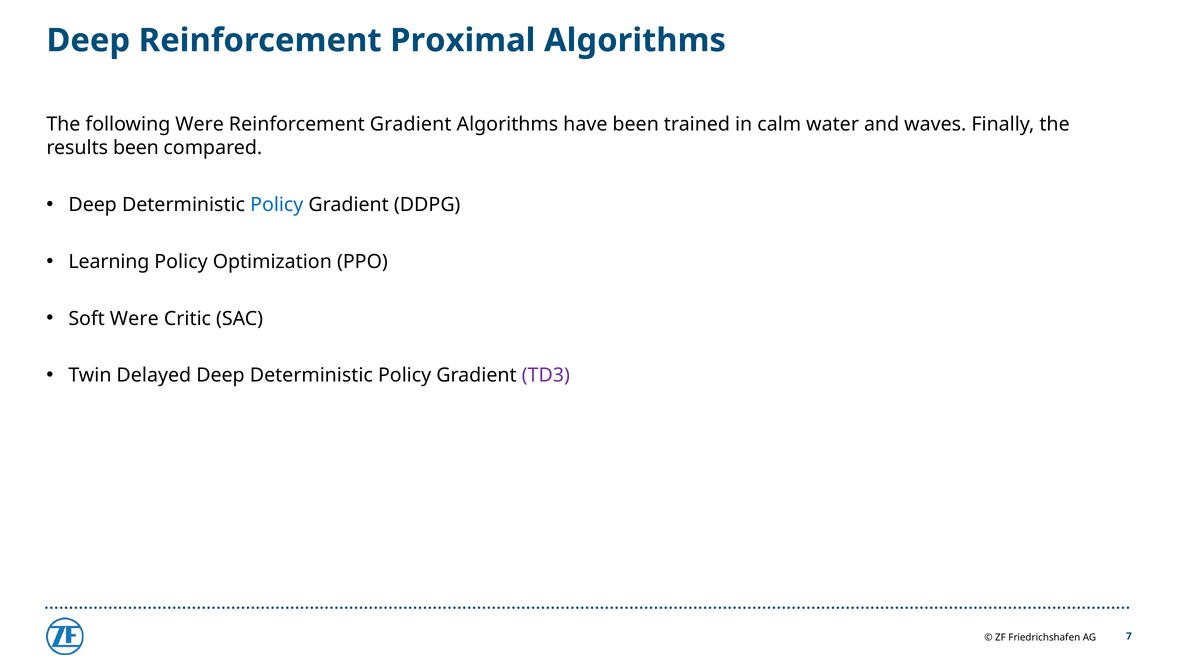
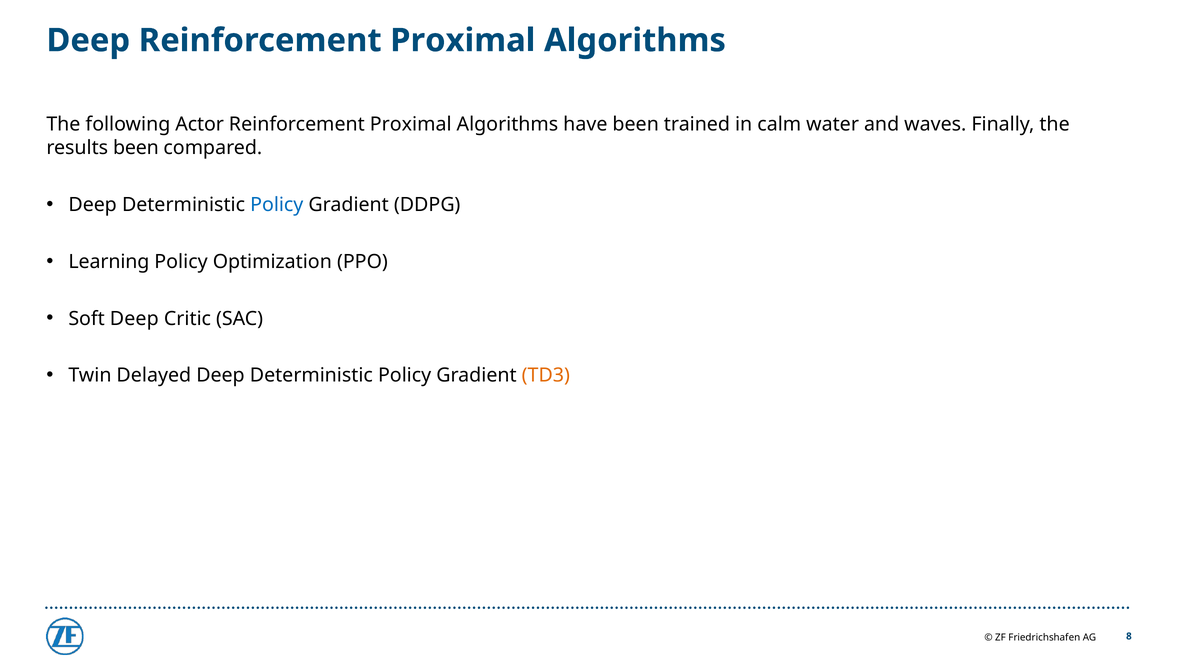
following Were: Were -> Actor (200, 124)
Gradient: Gradient -> Proximal (411, 124)
Soft Were: Were -> Deep (134, 319)
TD3 colour: purple -> orange (546, 376)
7: 7 -> 8 (1129, 637)
